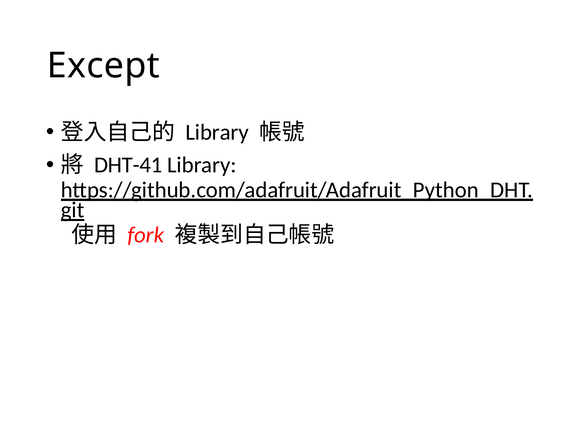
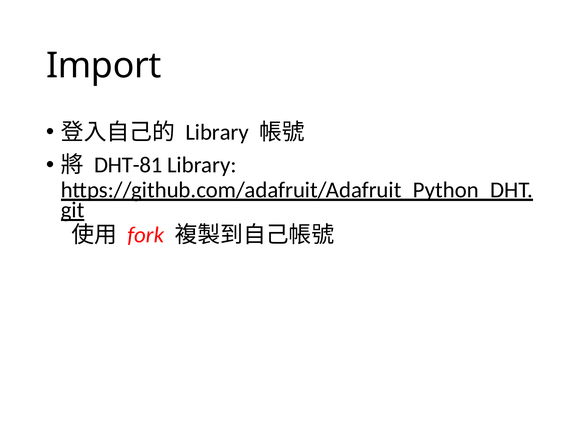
Except: Except -> Import (104, 66)
DHT-41: DHT-41 -> DHT-81 (128, 165)
